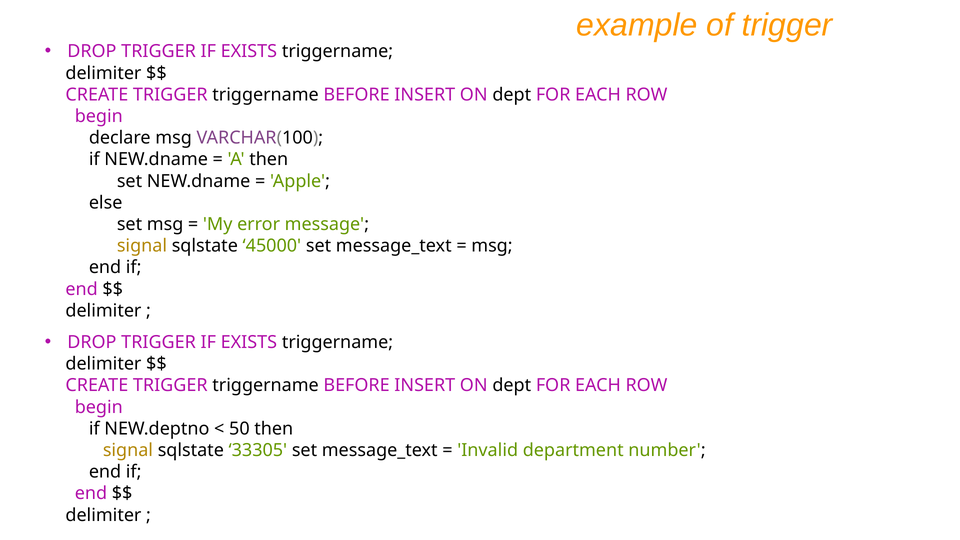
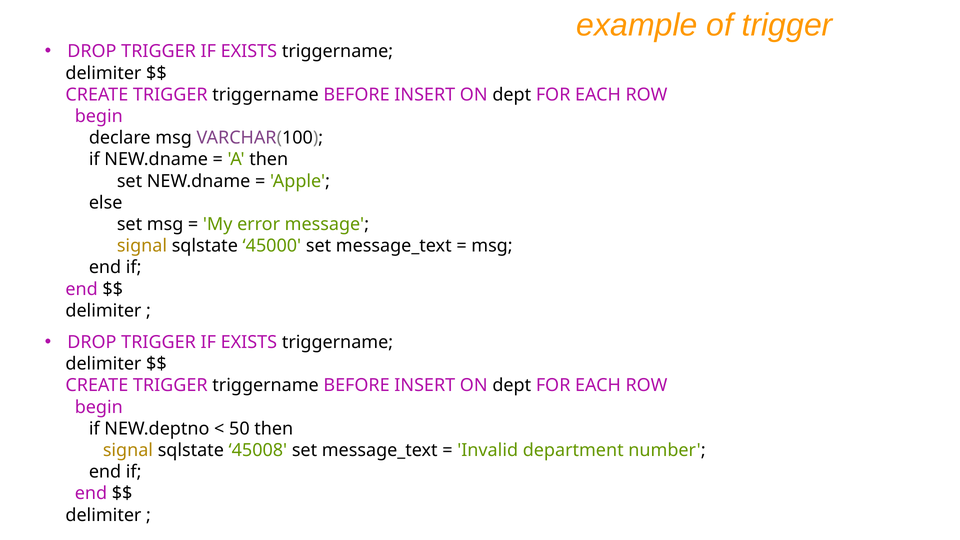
33305: 33305 -> 45008 (258, 450)
